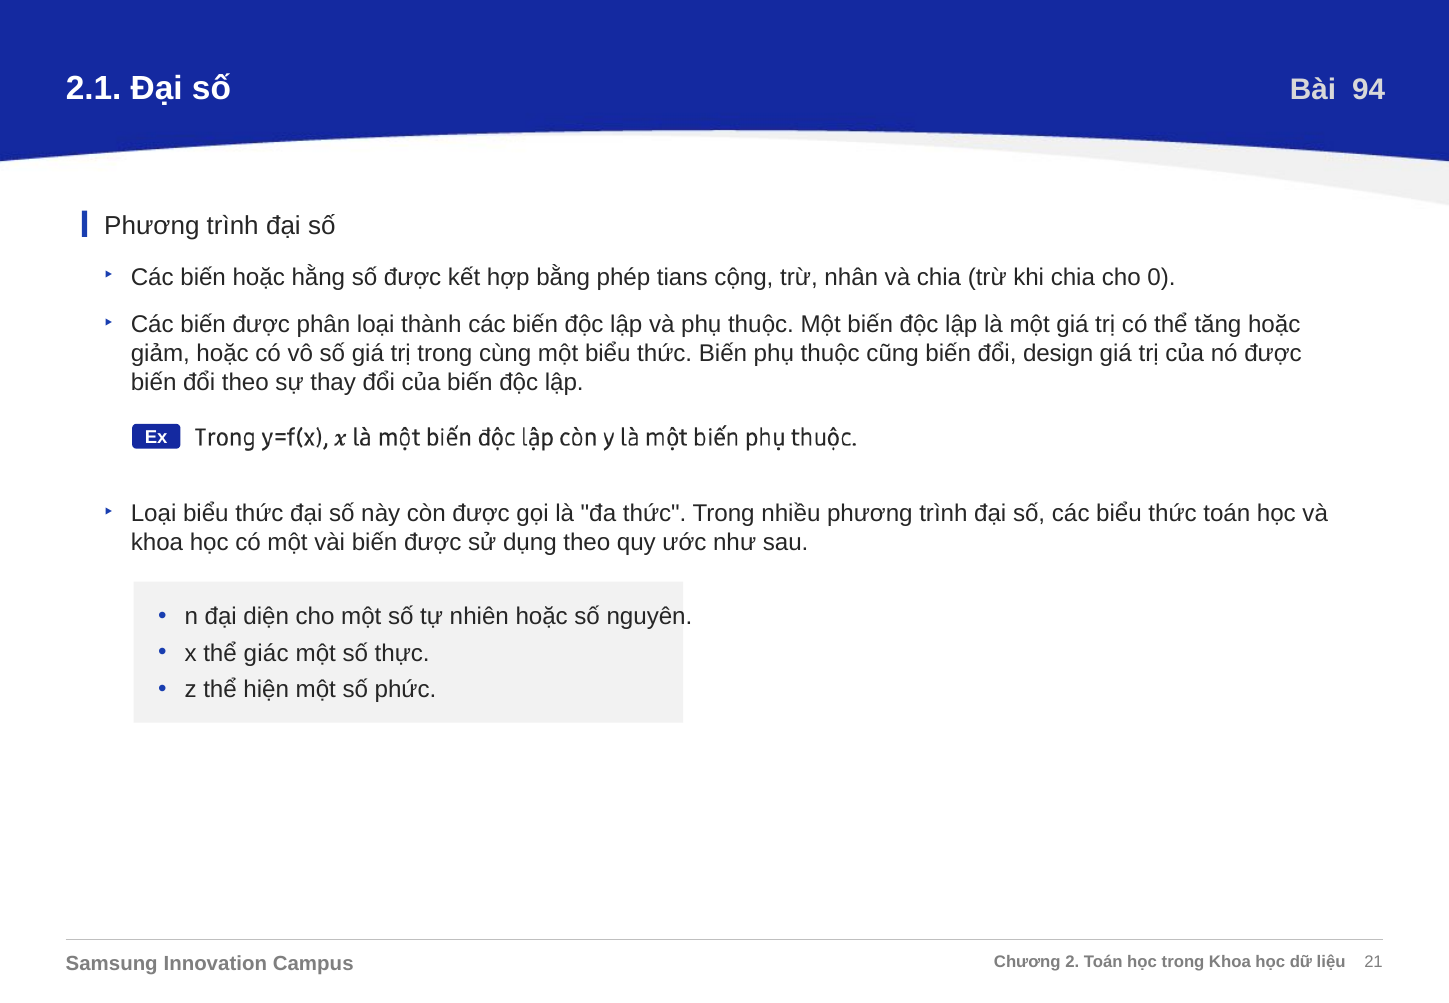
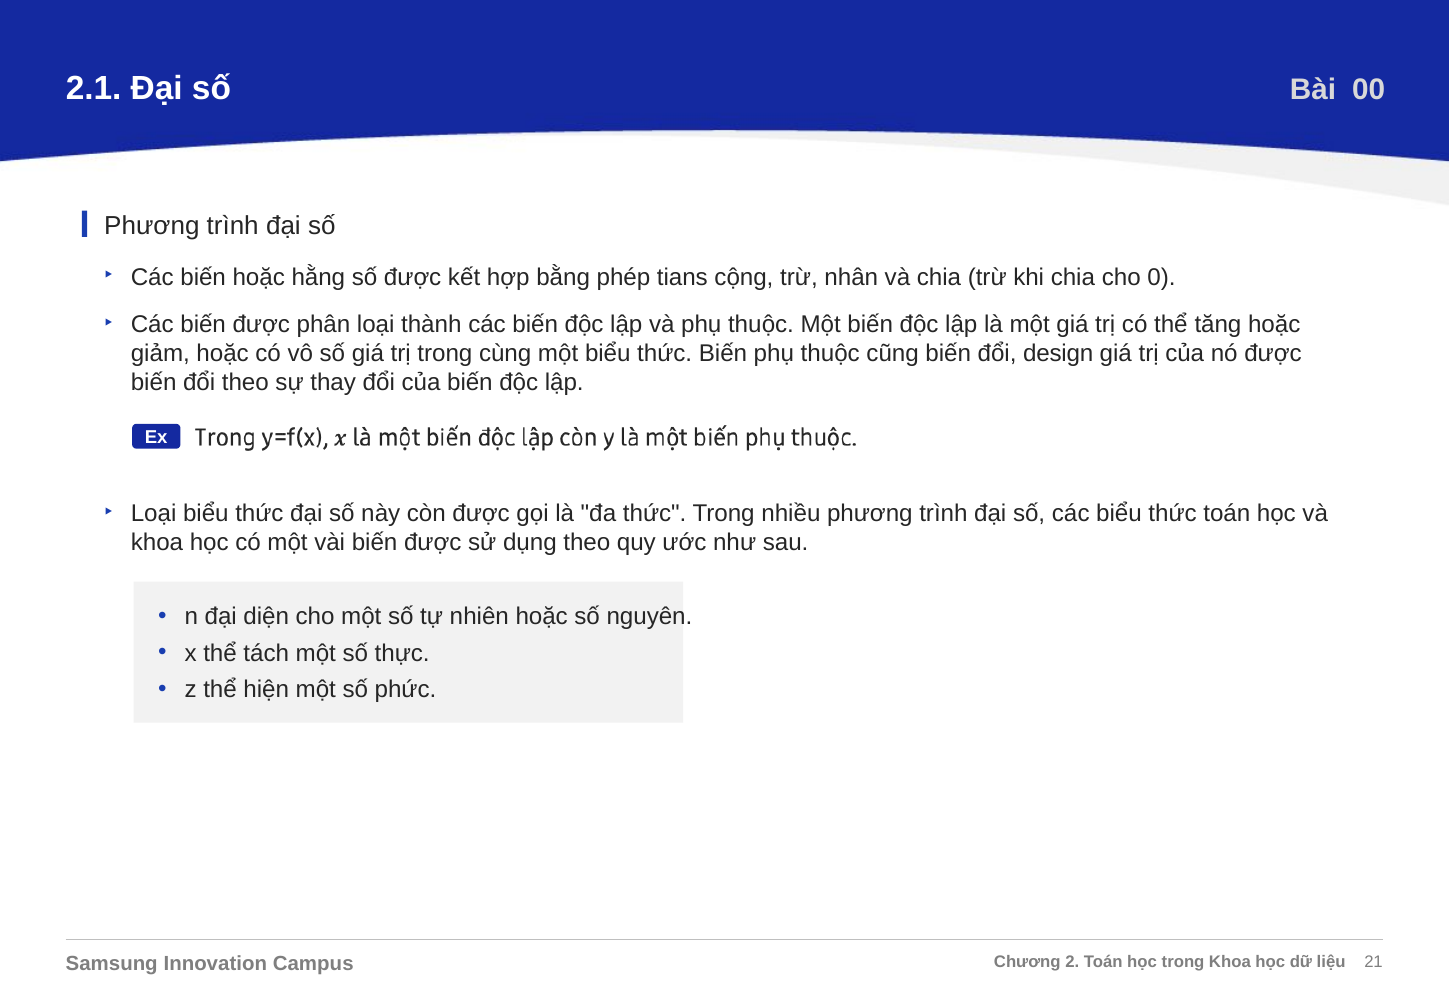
94: 94 -> 00 (1369, 90)
giác: giác -> tách (266, 654)
